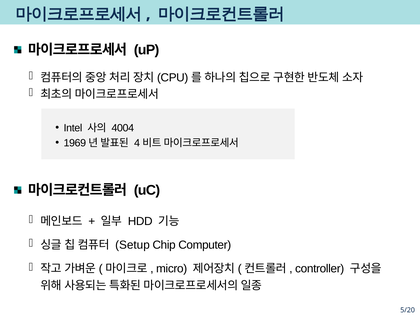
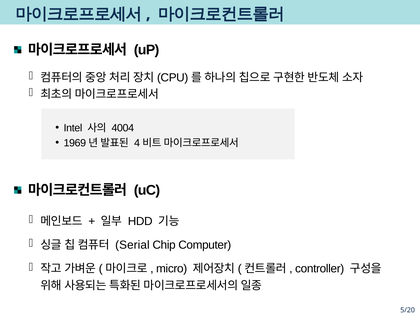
Setup: Setup -> Serial (132, 245)
